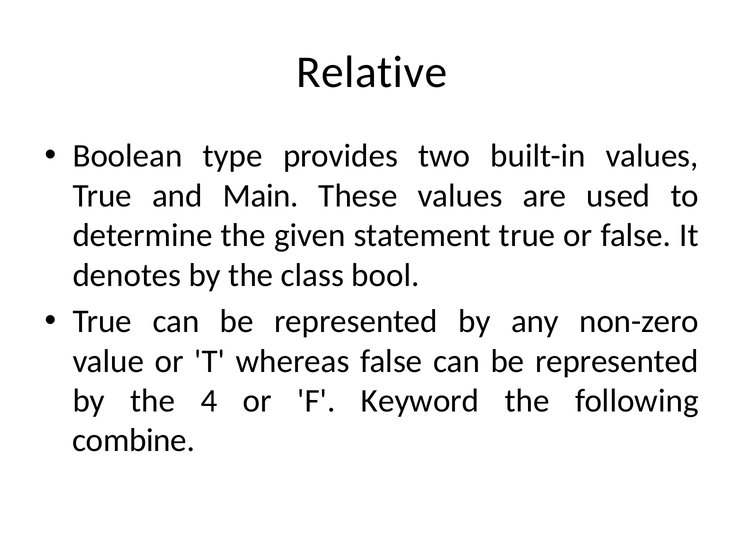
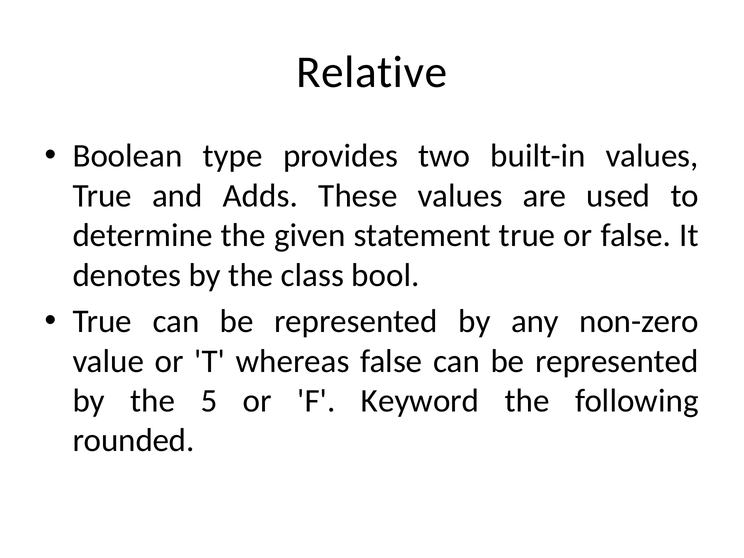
Main: Main -> Adds (260, 196)
4: 4 -> 5 (209, 401)
combine: combine -> rounded (134, 441)
